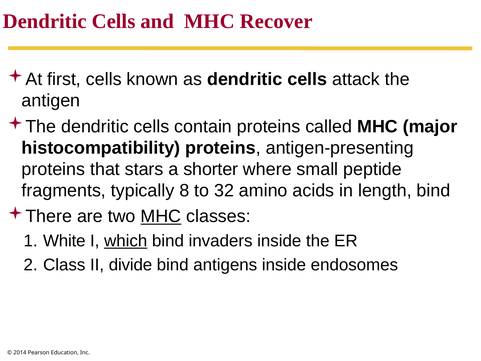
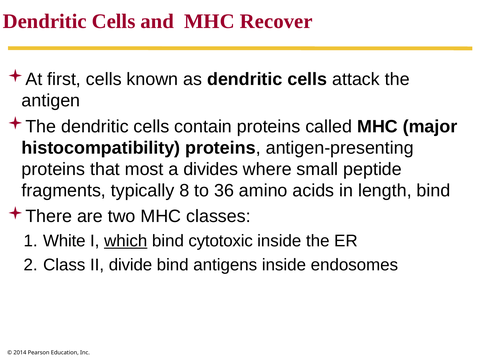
stars: stars -> most (144, 169)
shorter: shorter -> divides (211, 169)
32: 32 -> 36 (224, 191)
MHC underline: present -> none (161, 216)
invaders: invaders -> cytotoxic (221, 241)
